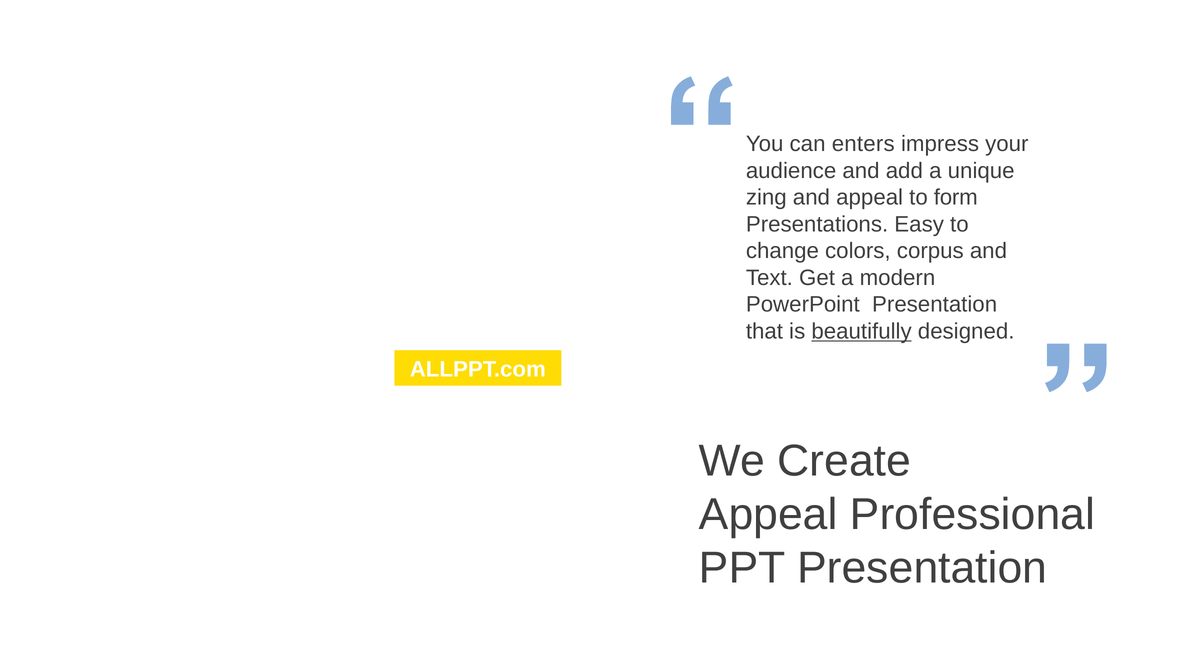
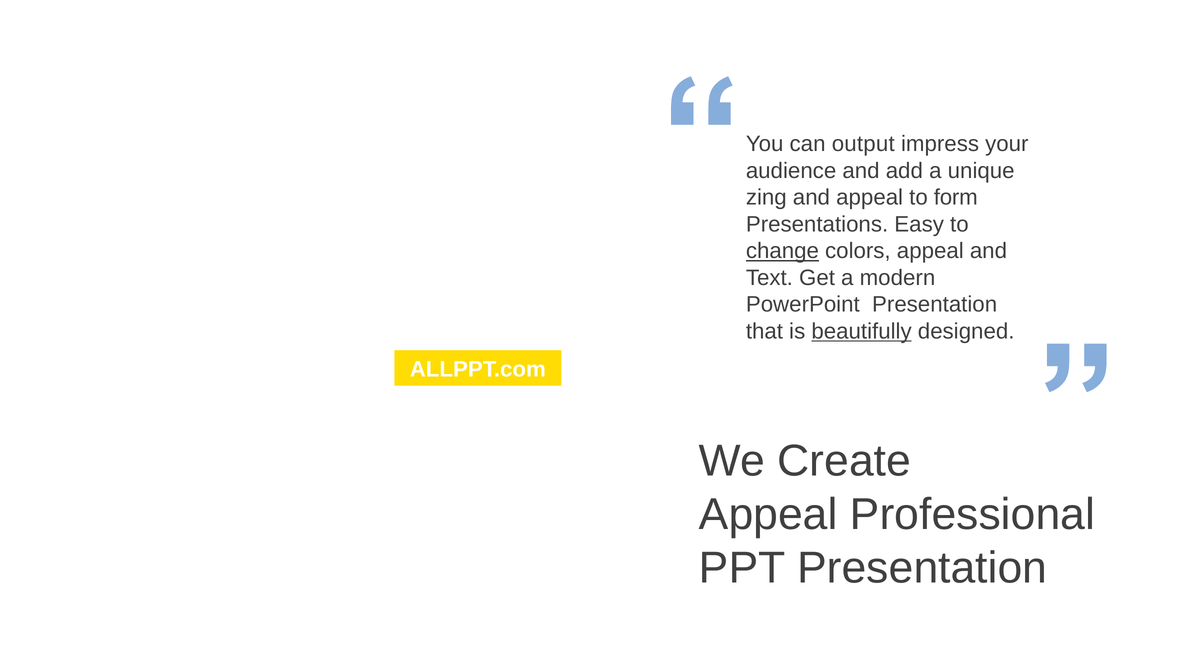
enters: enters -> output (863, 144)
change underline: none -> present (782, 251)
colors corpus: corpus -> appeal (930, 251)
